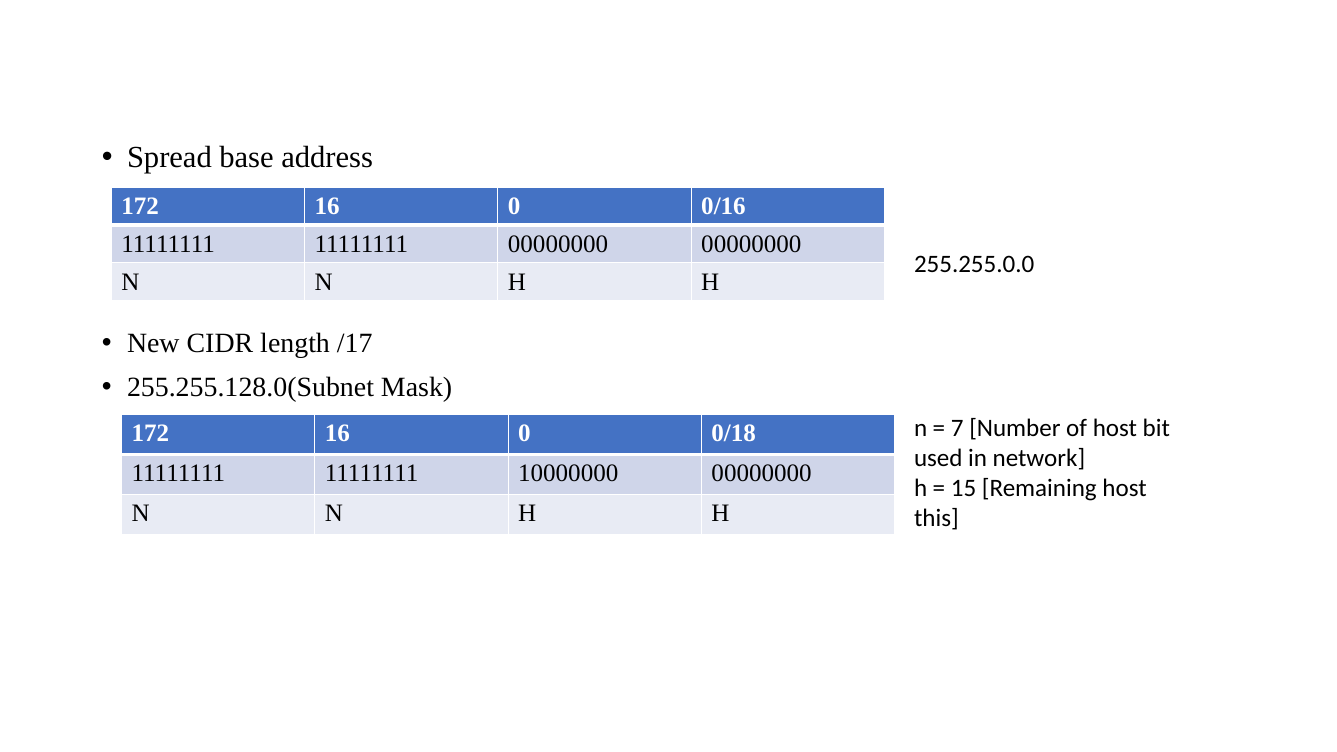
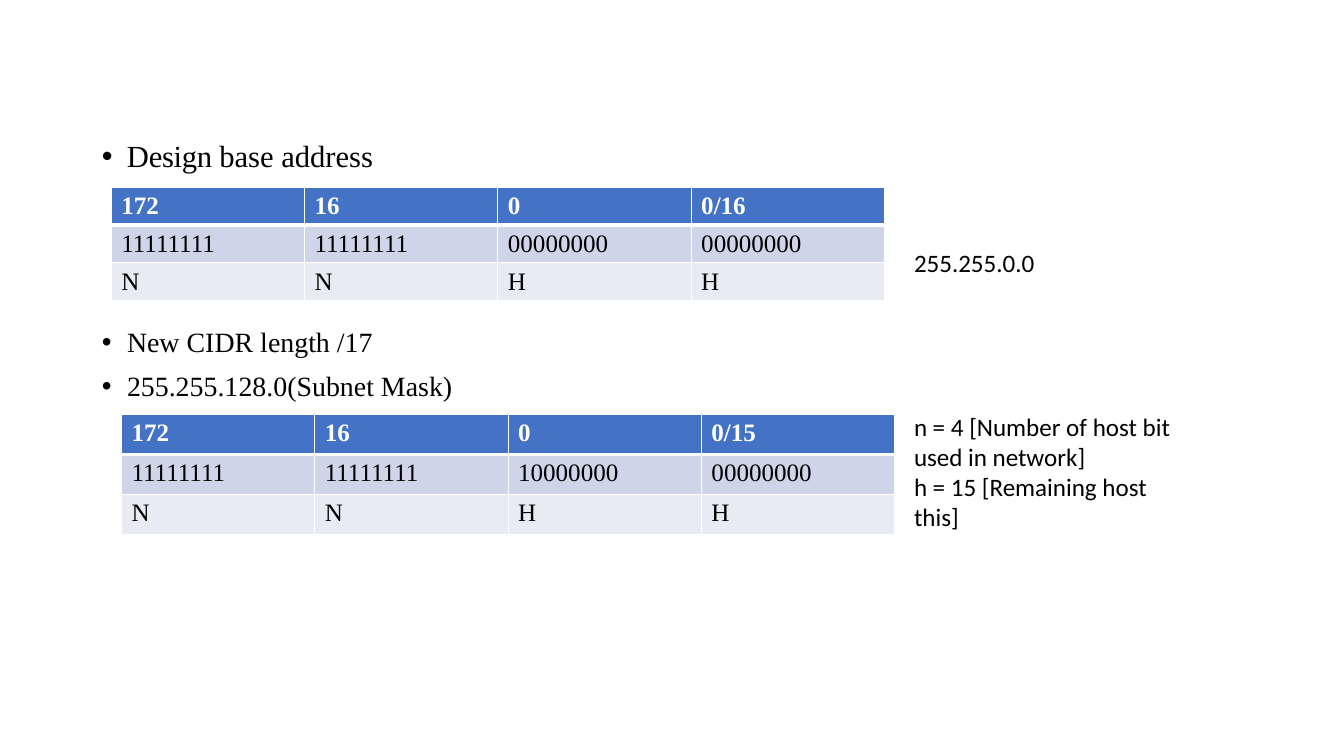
Spread: Spread -> Design (170, 157)
7: 7 -> 4 (957, 428)
0/18: 0/18 -> 0/15 (734, 433)
